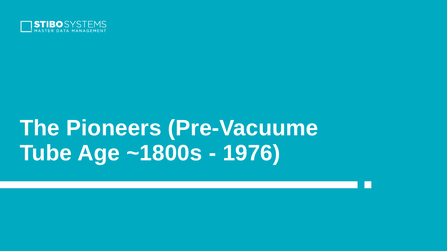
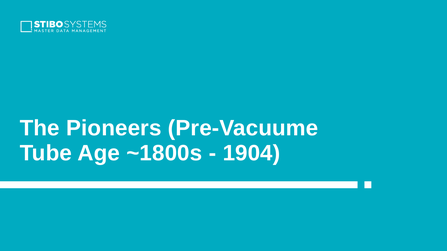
1976: 1976 -> 1904 (251, 153)
